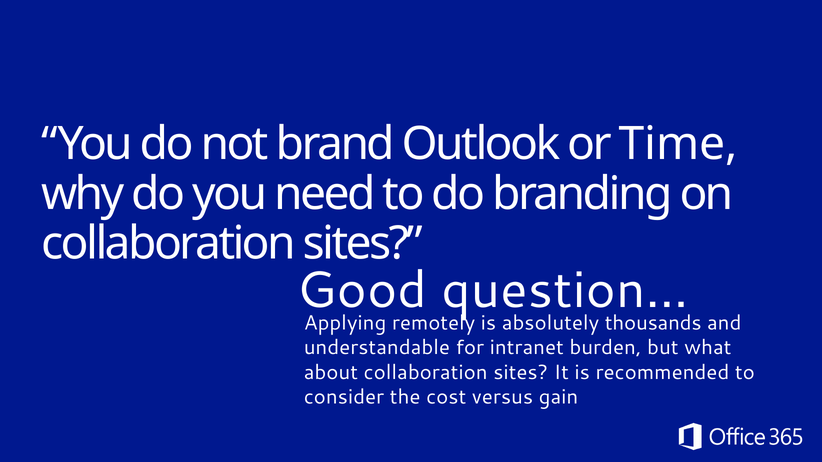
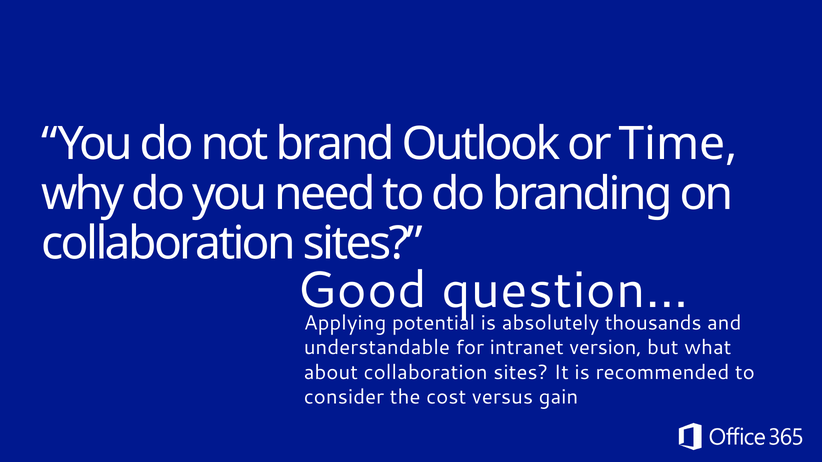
remotely: remotely -> potential (434, 323)
burden: burden -> version (606, 348)
